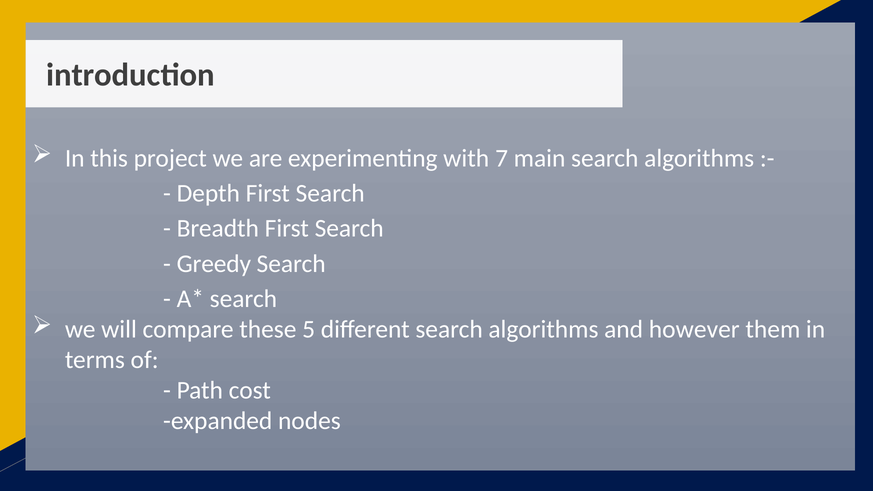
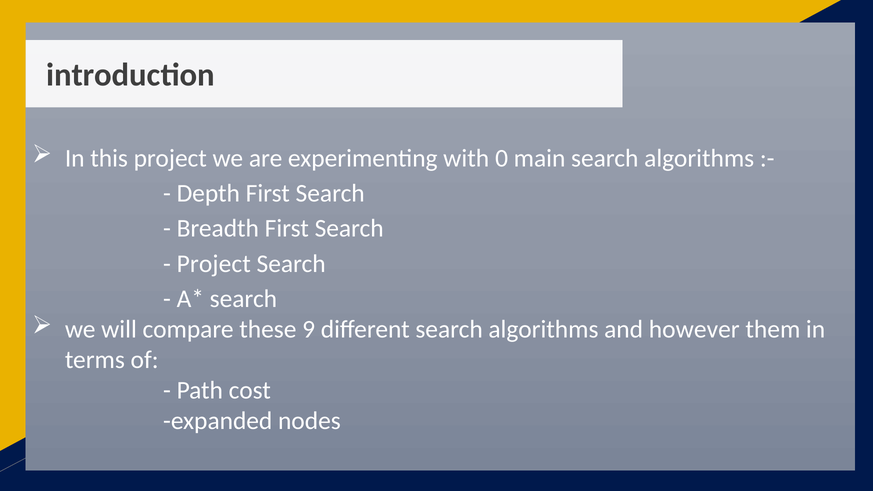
7: 7 -> 0 (502, 158)
Greedy: Greedy -> Project (214, 264)
5: 5 -> 9 (309, 329)
